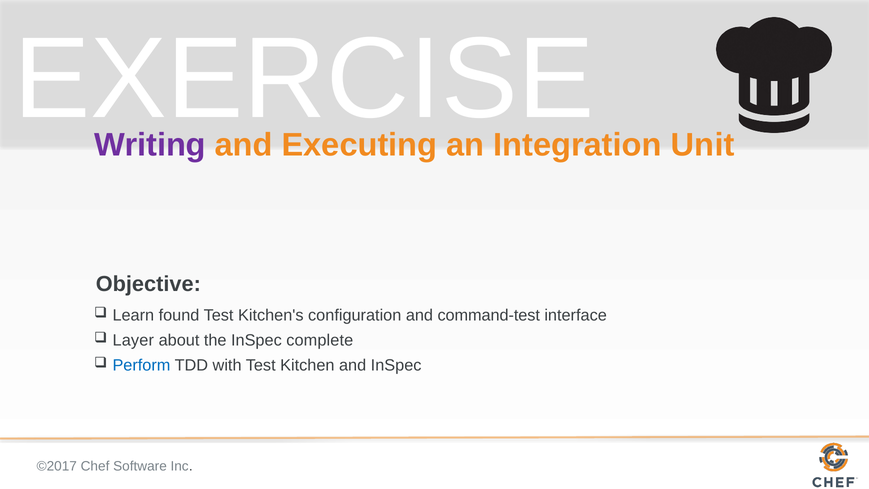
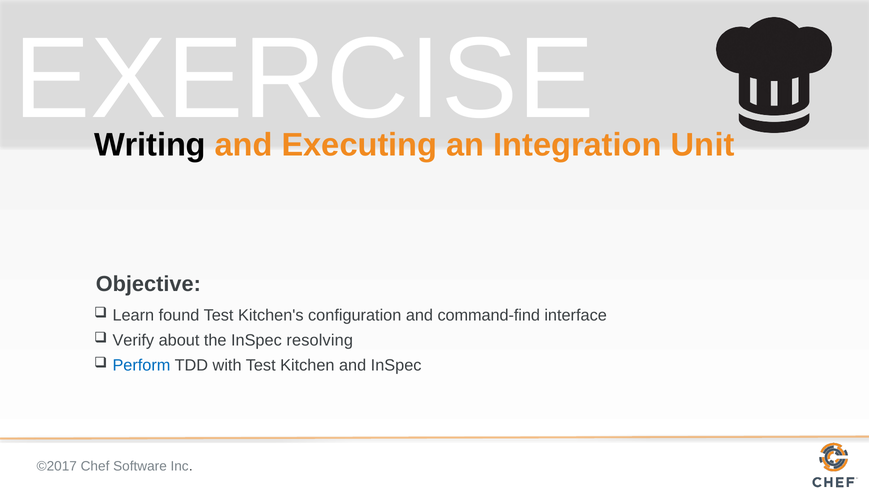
Writing colour: purple -> black (150, 145)
command-test: command-test -> command-find (489, 315)
Layer: Layer -> Verify (133, 340)
complete: complete -> resolving (320, 340)
